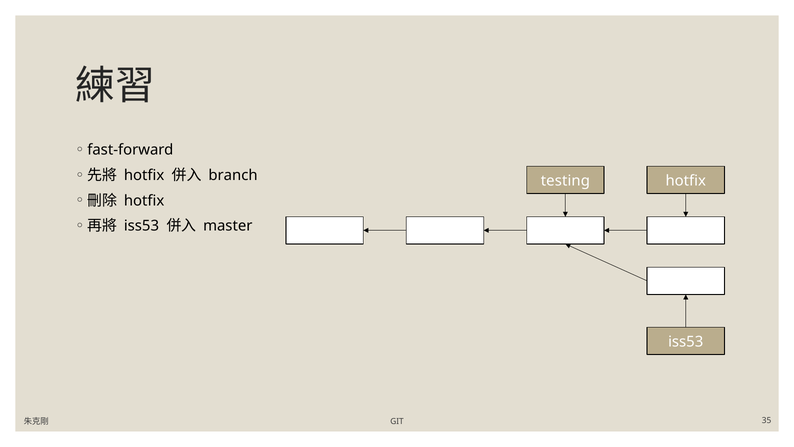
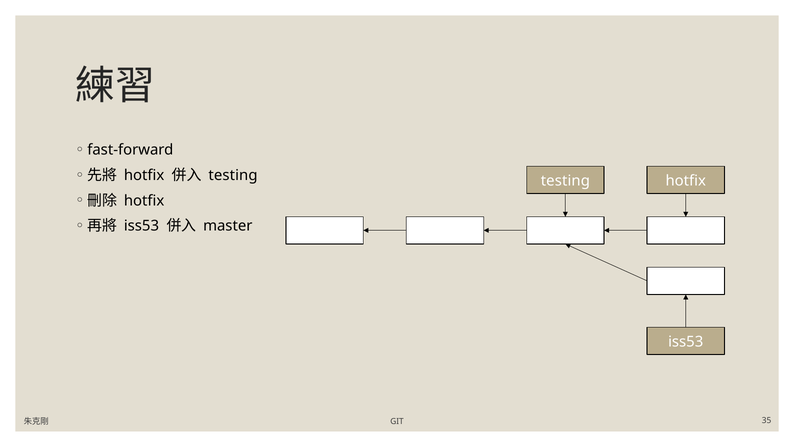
branch: branch -> testing (233, 175)
